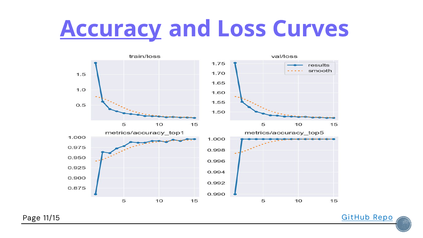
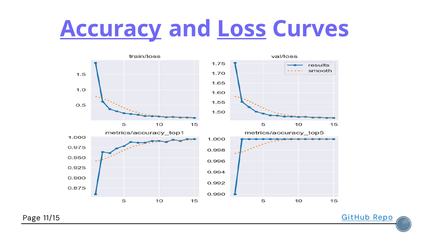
Loss underline: none -> present (242, 29)
